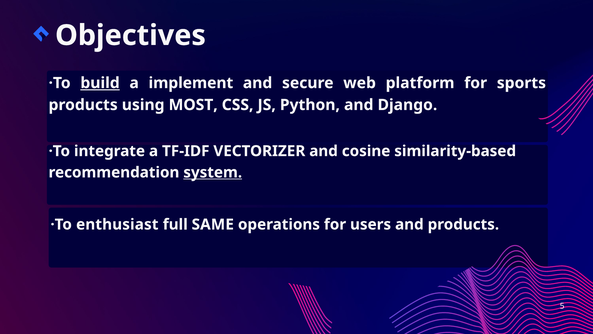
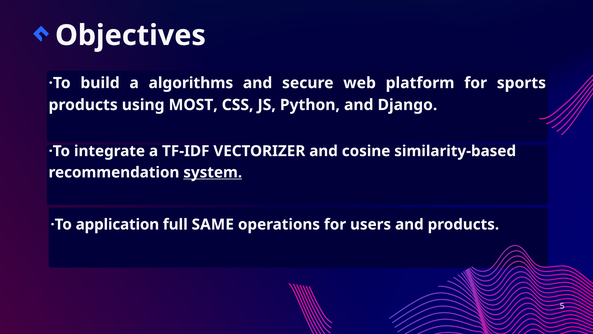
build underline: present -> none (100, 83)
implement: implement -> algorithms (191, 83)
enthusiast: enthusiast -> application (117, 224)
